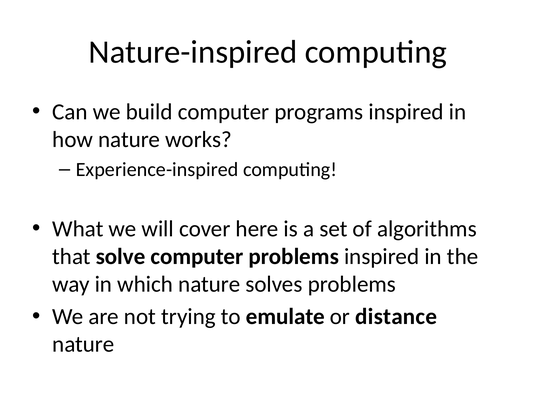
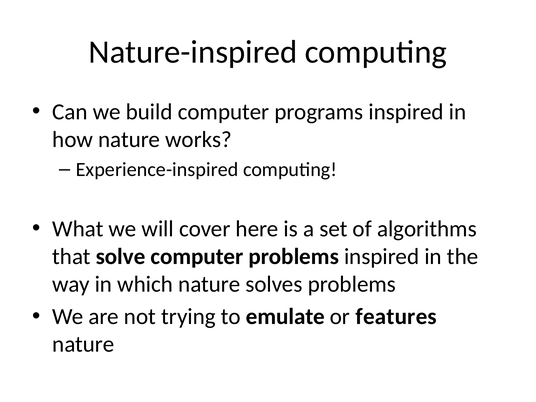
distance: distance -> features (396, 317)
